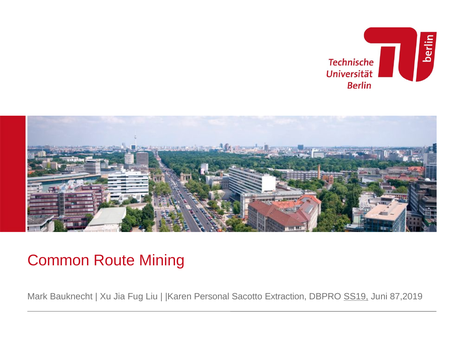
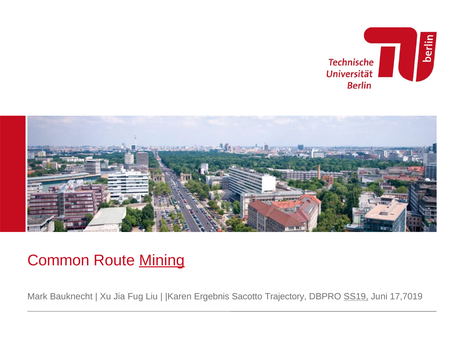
Mining underline: none -> present (162, 260)
Personal: Personal -> Ergebnis (212, 297)
Extraction: Extraction -> Trajectory (286, 297)
87,2019: 87,2019 -> 17,7019 (406, 297)
